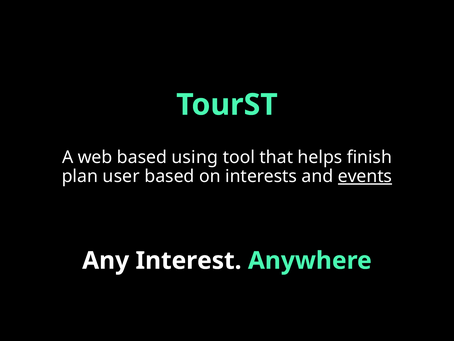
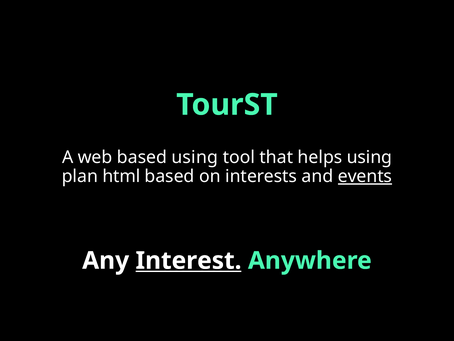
helps finish: finish -> using (369, 157)
user: user -> html (121, 176)
Interest underline: none -> present (189, 260)
